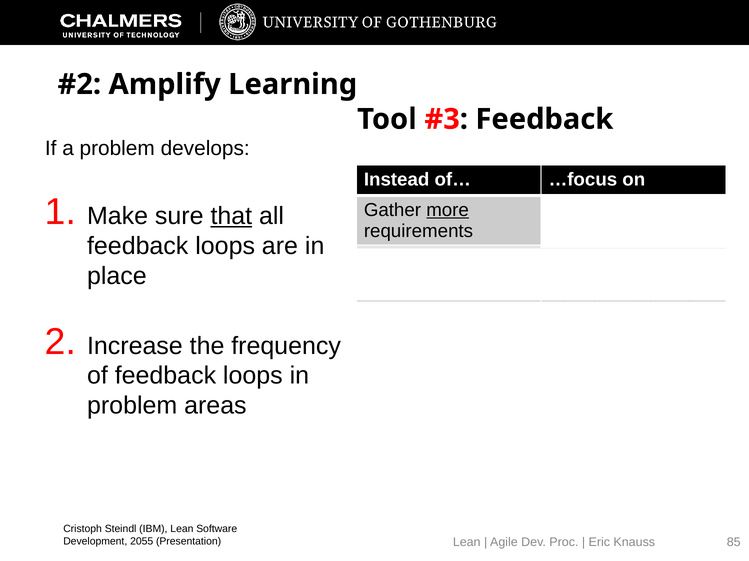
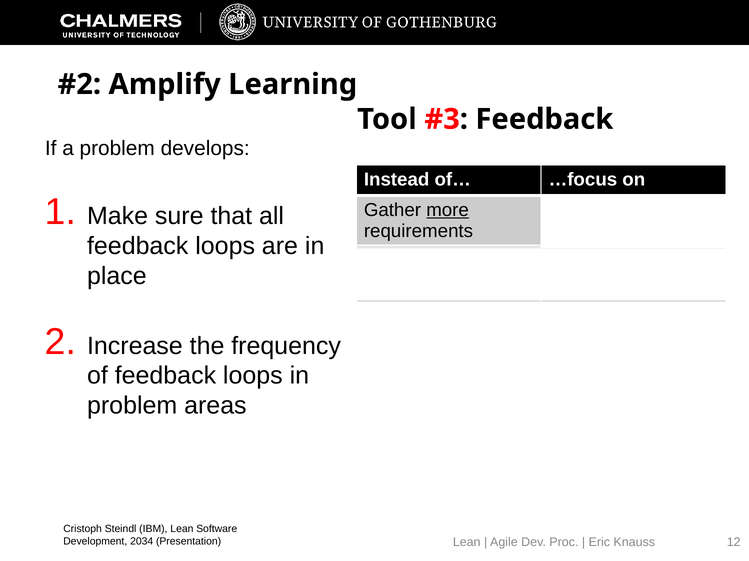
that underline: present -> none (231, 216)
2055: 2055 -> 2034 (142, 542)
85: 85 -> 12 (734, 543)
